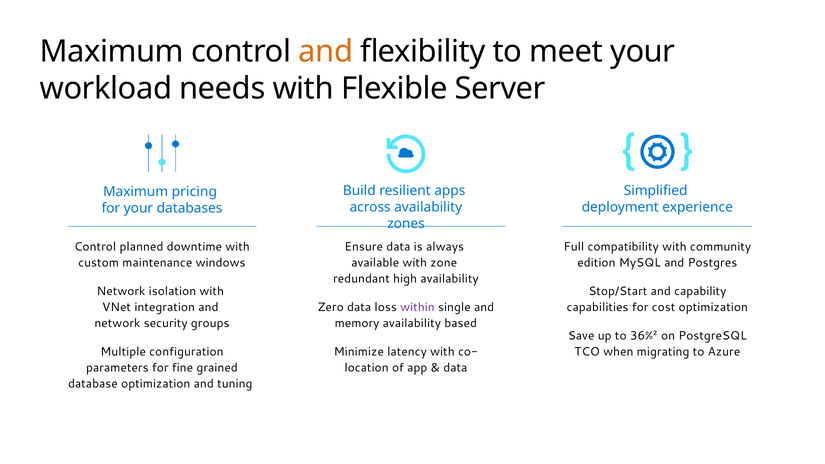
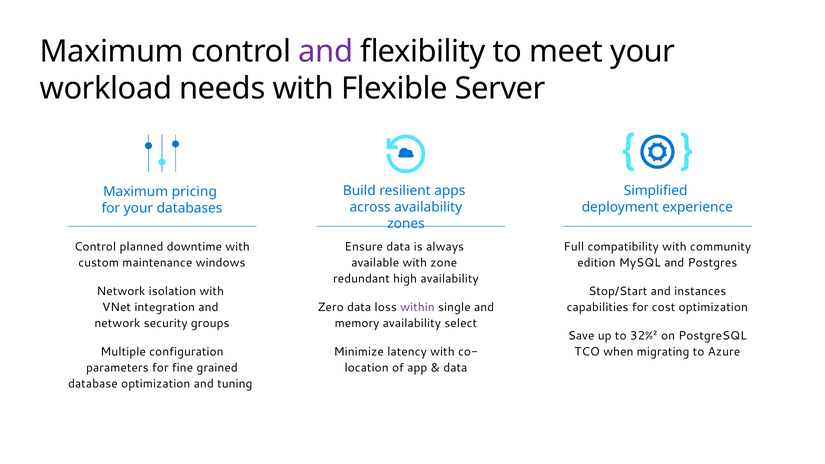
and colour: orange -> purple (326, 52)
capability: capability -> instances (700, 292)
based: based -> select (461, 323)
36%²: 36%² -> 32%² (644, 336)
